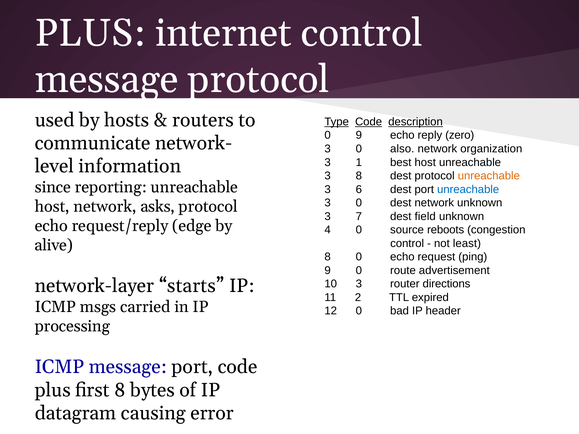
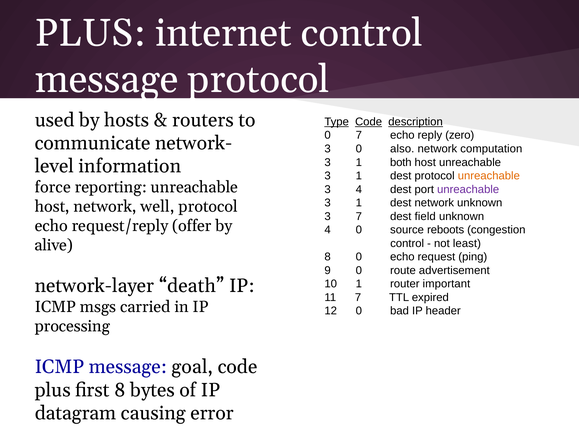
0 9: 9 -> 7 (359, 135)
organization: organization -> computation (491, 149)
best: best -> both (401, 162)
8: 8 -> 1 (359, 176)
since: since -> force (53, 187)
3 6: 6 -> 4 (359, 189)
unreachable colour: blue -> purple (468, 189)
0: 0 -> 1 (359, 203)
asks: asks -> well (157, 207)
edge: edge -> offer (192, 226)
10 3: 3 -> 1 (359, 284)
directions: directions -> important (446, 284)
starts: starts -> death (192, 286)
11 2: 2 -> 7 (358, 298)
message port: port -> goal (192, 367)
